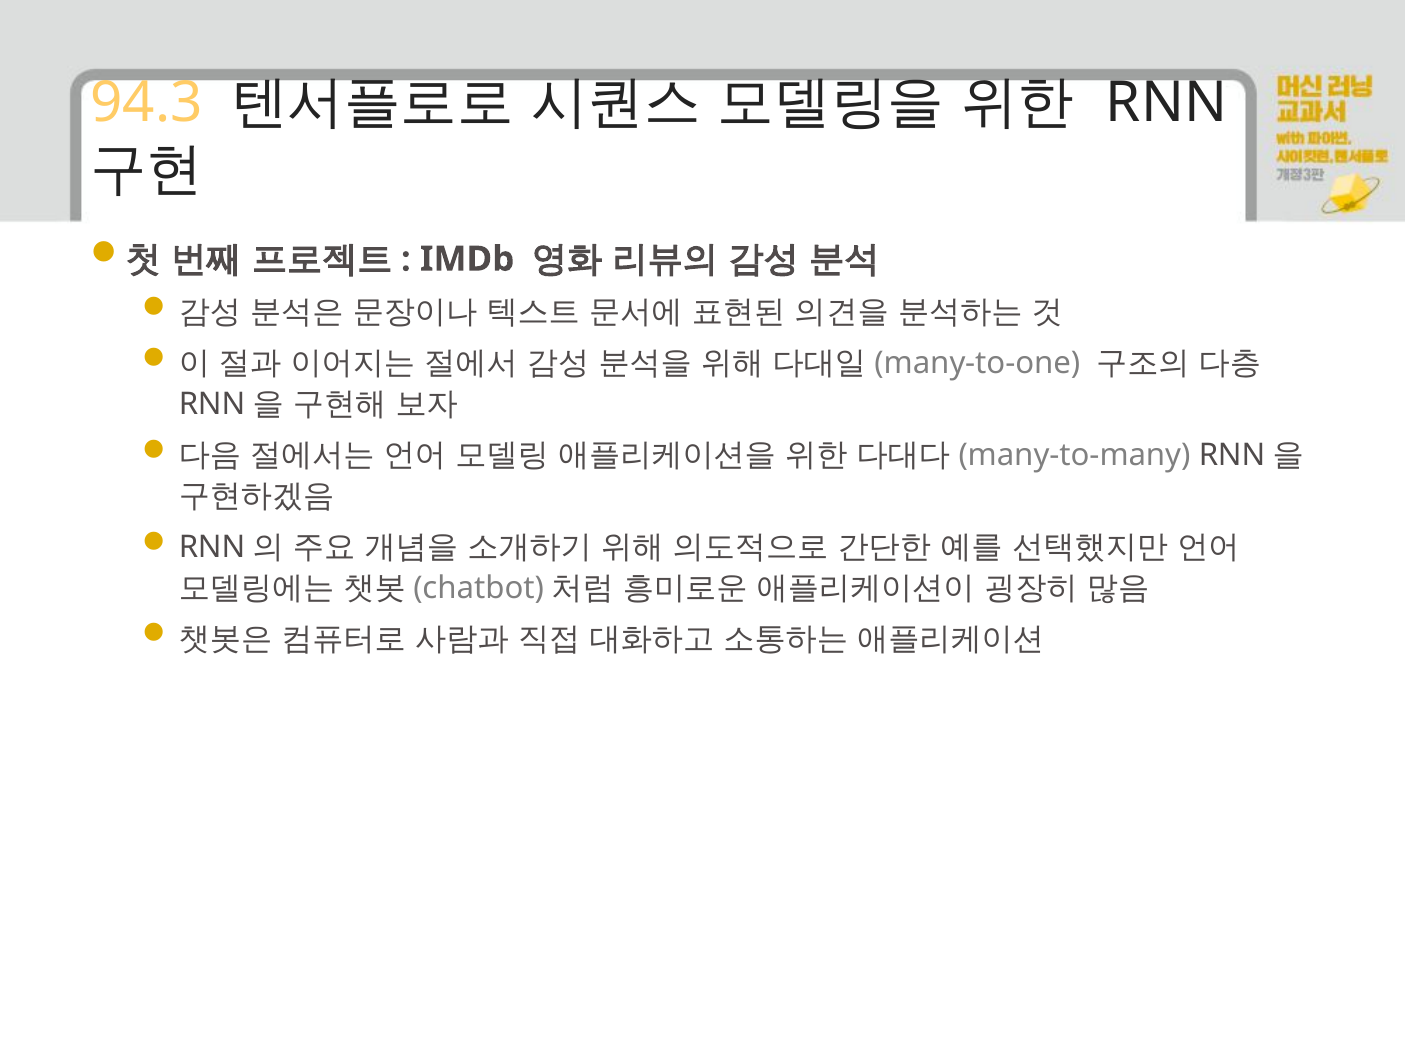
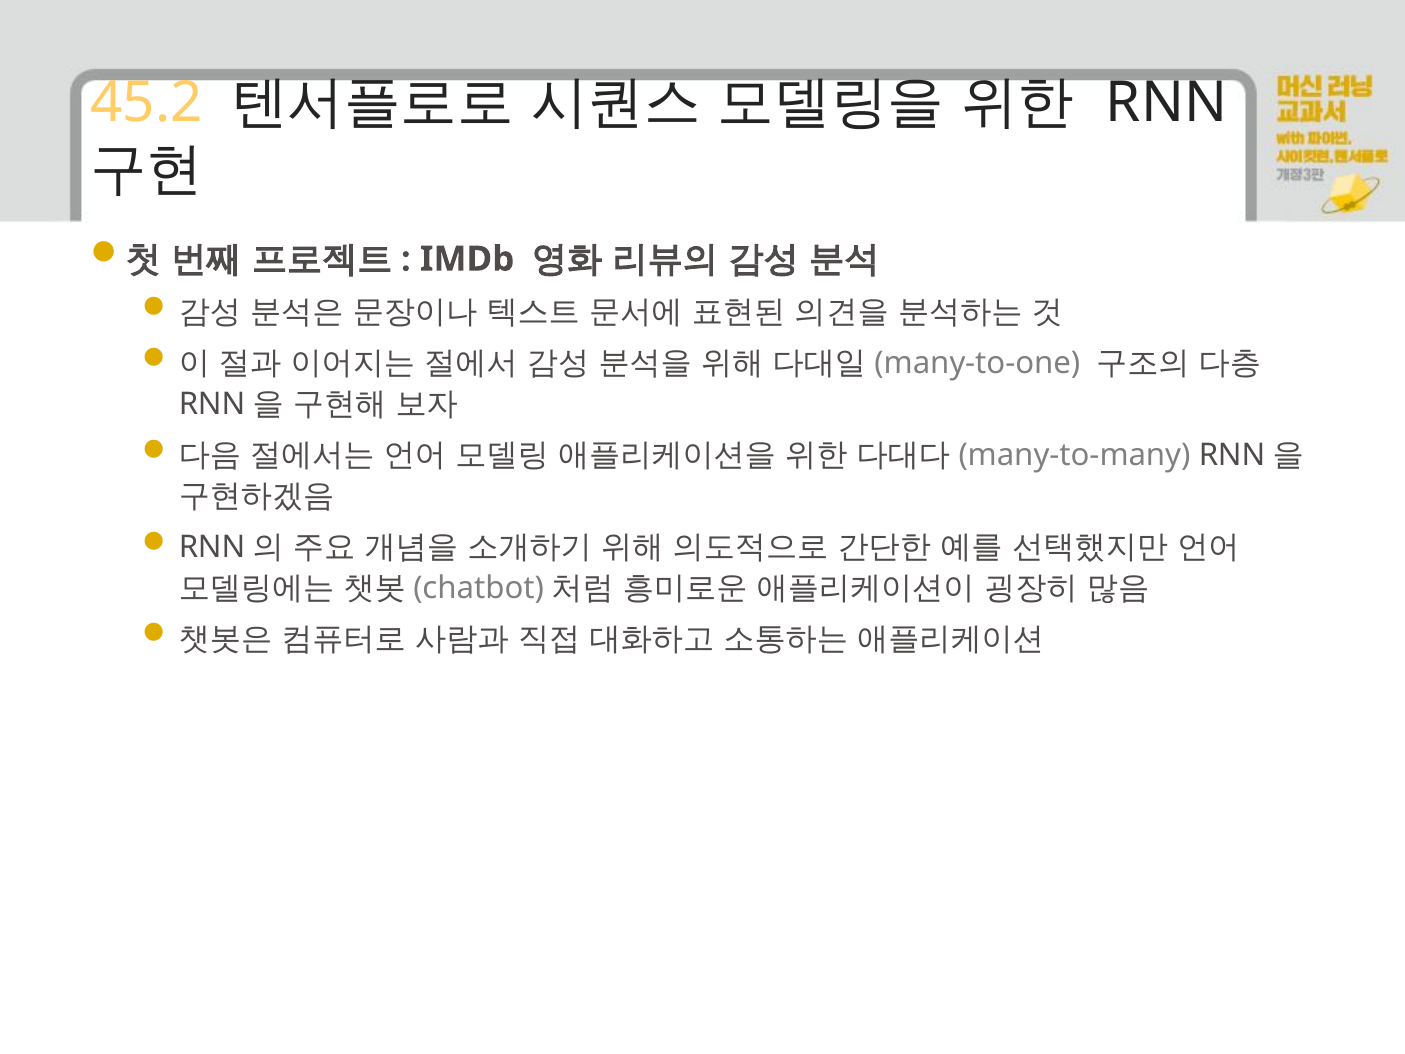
94.3: 94.3 -> 45.2 (146, 102)
